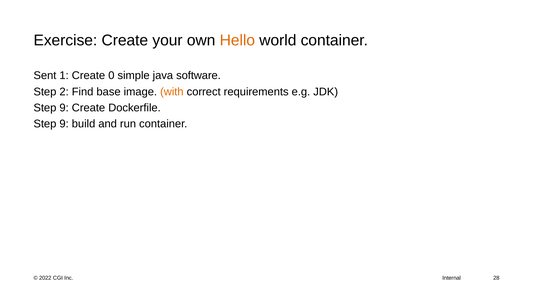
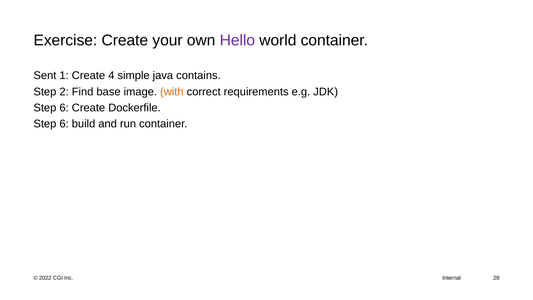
Hello colour: orange -> purple (237, 40)
0: 0 -> 4 (111, 76)
software: software -> contains (198, 76)
9: 9 -> 6 (64, 108)
9: 9 -> 6 (64, 124)
